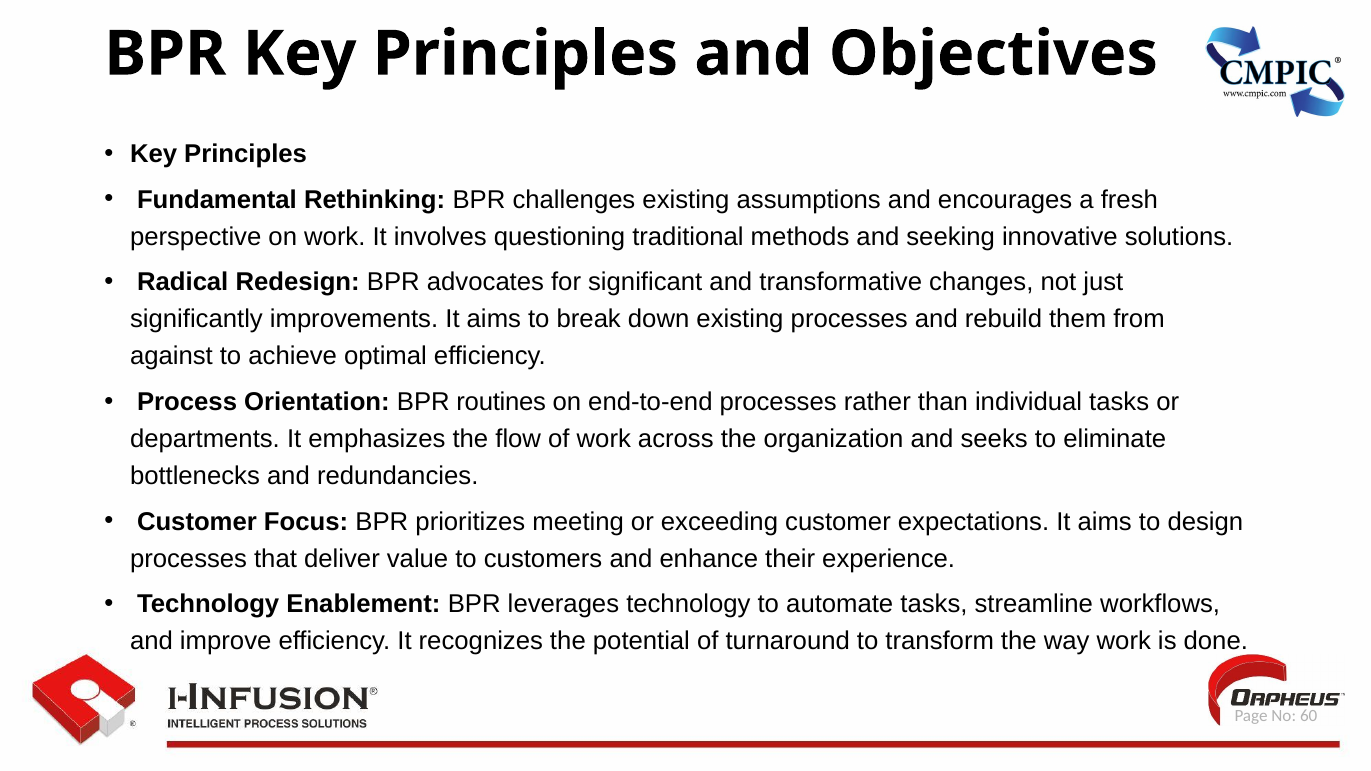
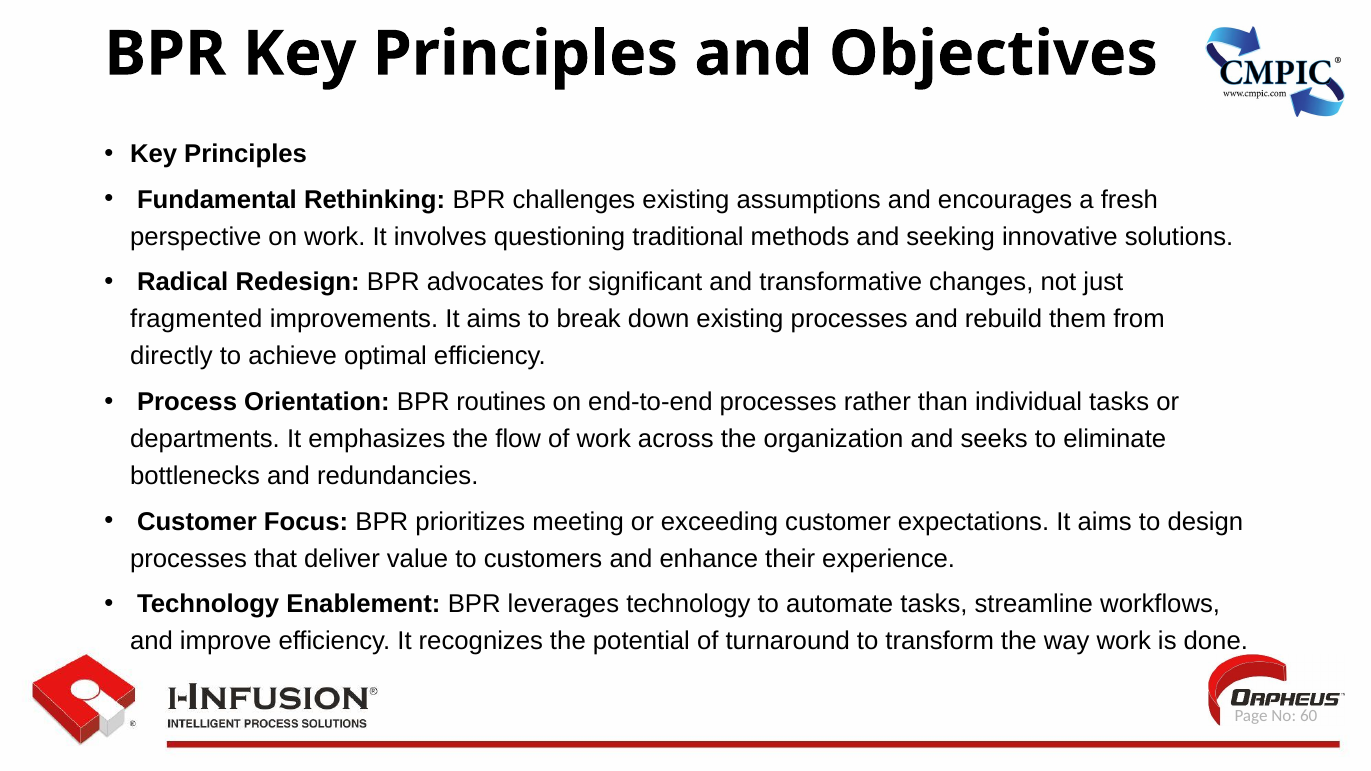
significantly: significantly -> fragmented (196, 320)
against: against -> directly (171, 357)
